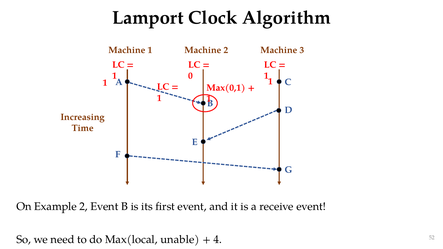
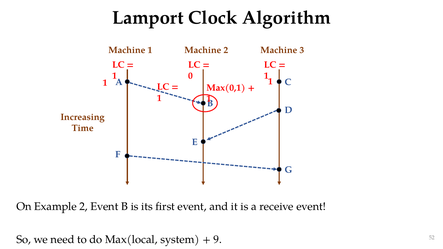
unable: unable -> system (180, 240)
4: 4 -> 9 (218, 240)
